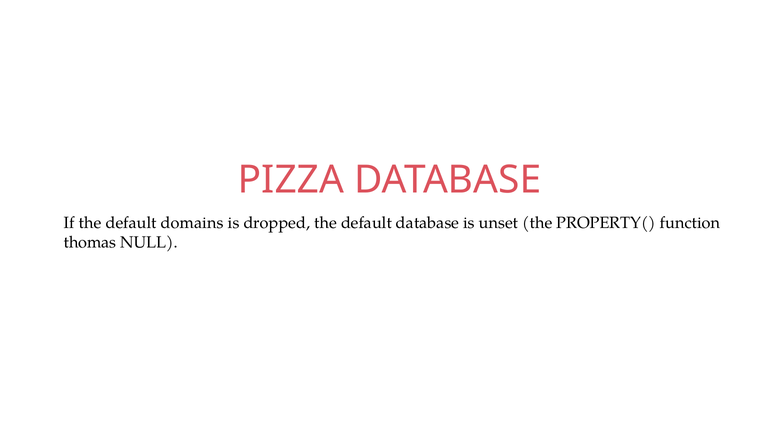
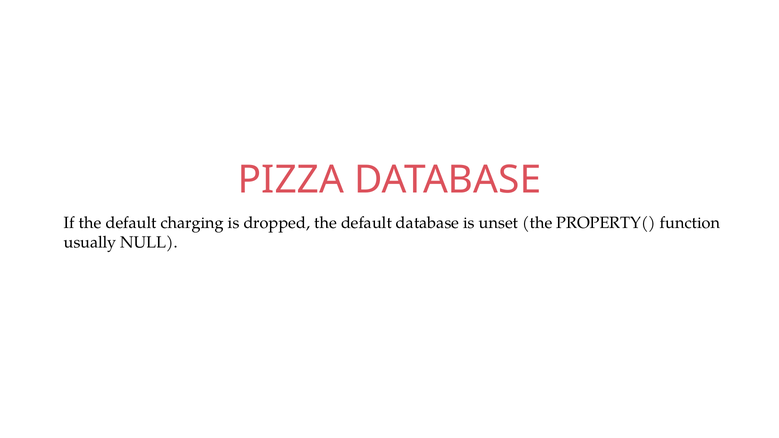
domains: domains -> charging (192, 223)
thomas: thomas -> usually (90, 243)
